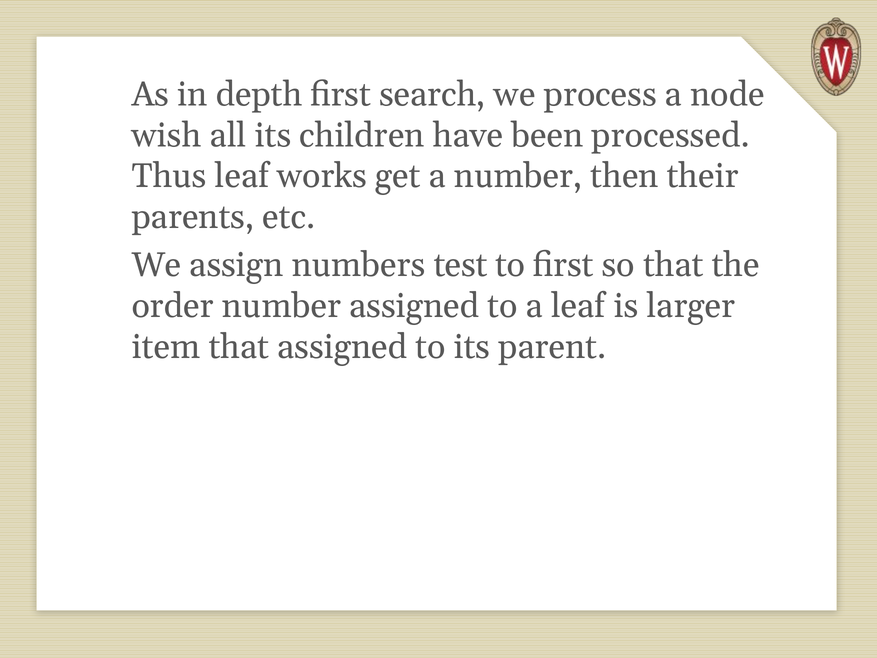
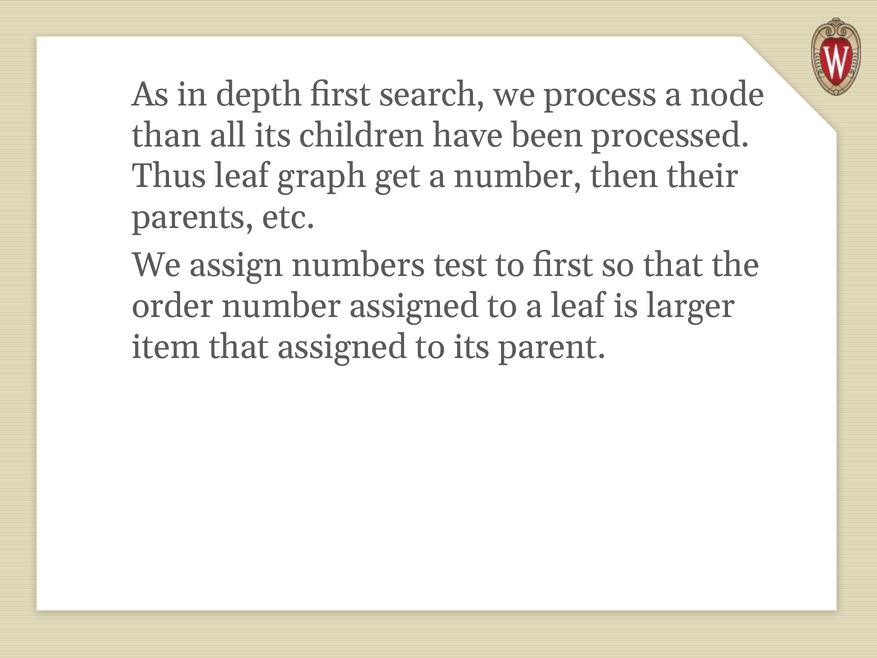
wish: wish -> than (167, 135)
works: works -> graph (322, 176)
